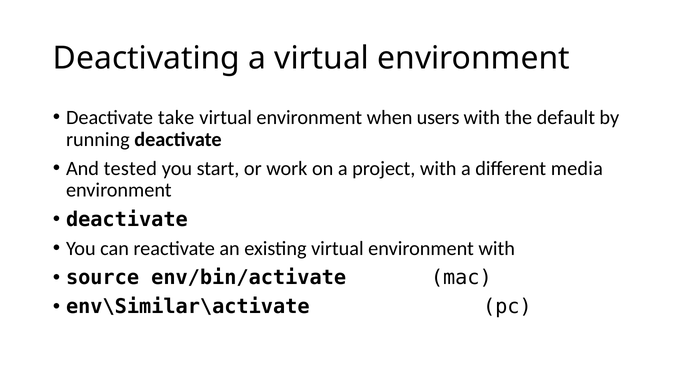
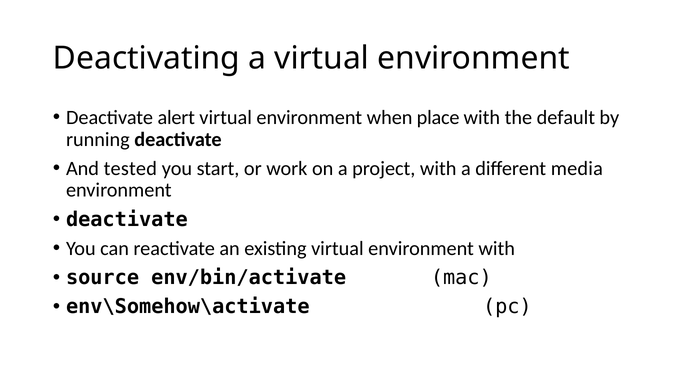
take: take -> alert (176, 117)
users: users -> place (438, 117)
env\Similar\activate: env\Similar\activate -> env\Somehow\activate (188, 307)
